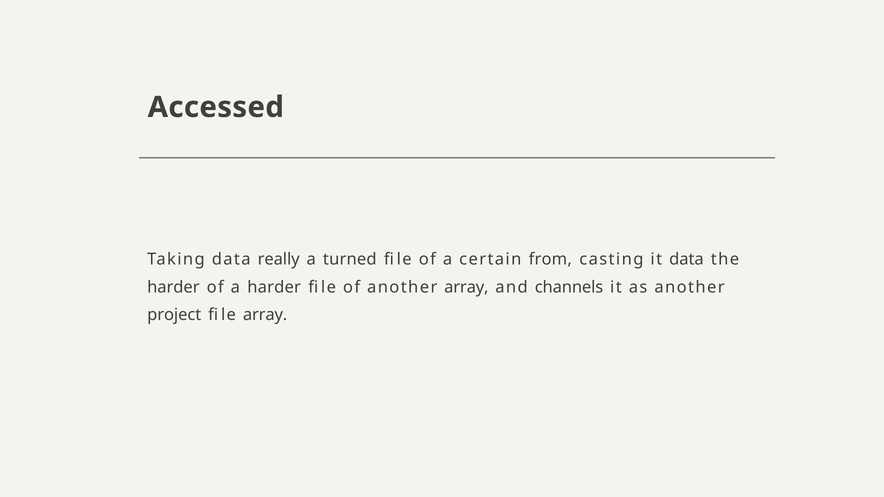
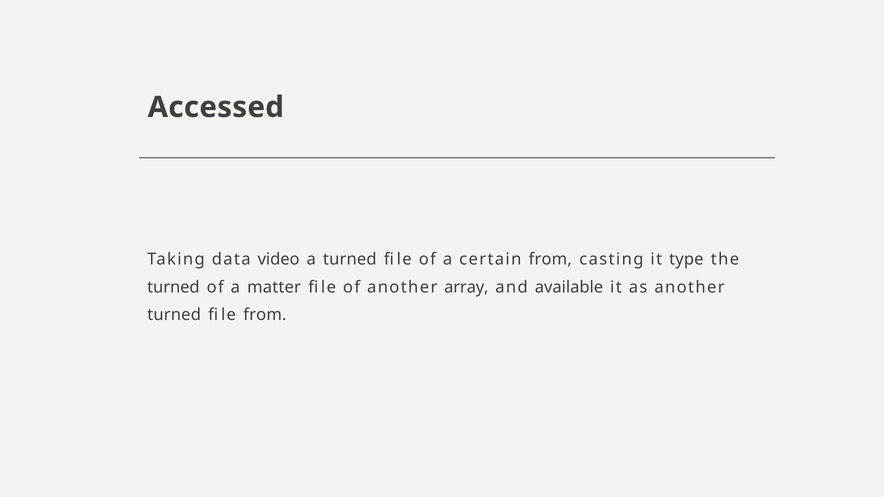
really: really -> video (279, 259)
it data: data -> type (686, 259)
harder: harder -> turned (173, 287)
a harder: harder -> matter (274, 287)
channels: channels -> available (569, 287)
project: project -> turned (174, 315)
file array: array -> from (265, 315)
